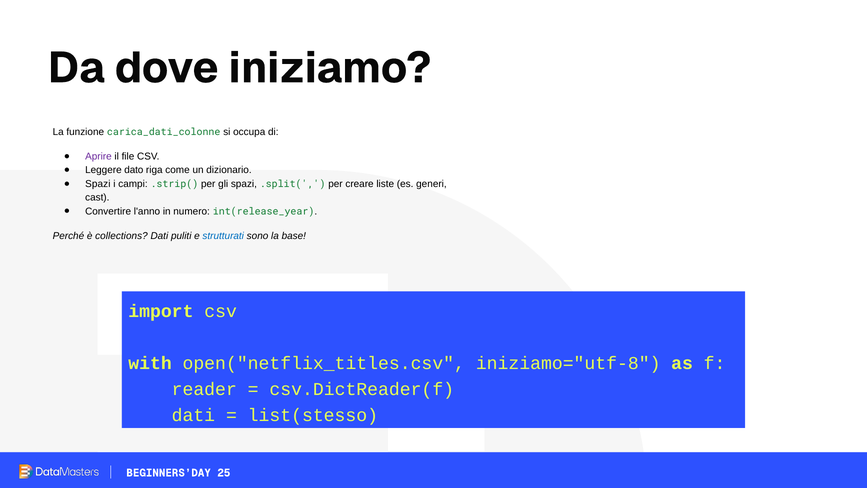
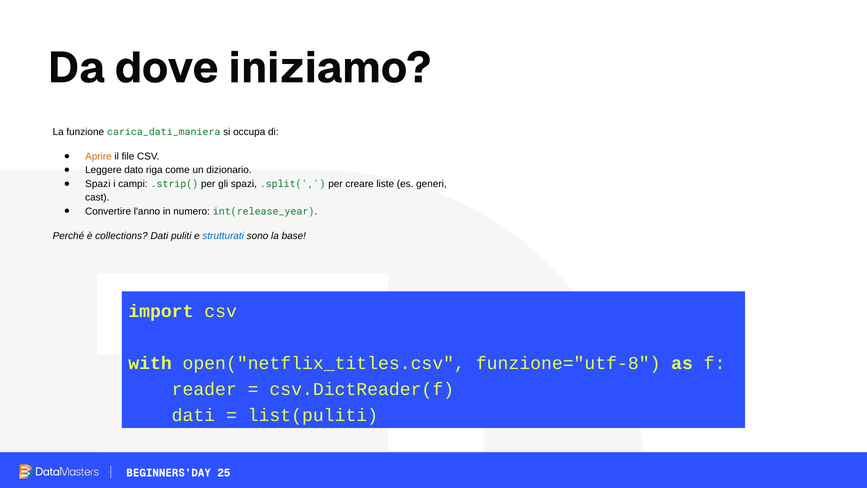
carica_dati_colonne: carica_dati_colonne -> carica_dati_maniera (164, 132)
Aprire colour: purple -> orange (98, 156)
iniziamo="utf-8: iniziamo="utf-8 -> funzione="utf-8 (568, 363)
list(stesso: list(stesso -> list(puliti (313, 415)
